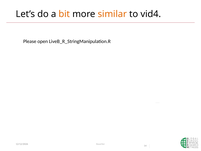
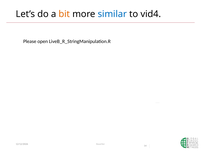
similar colour: orange -> blue (112, 14)
